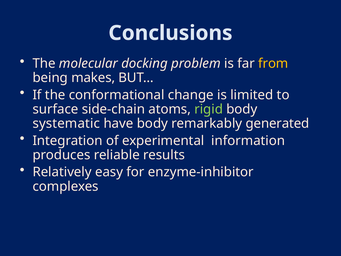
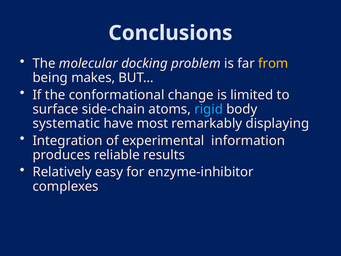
rigid colour: light green -> light blue (209, 109)
have body: body -> most (152, 123)
generated: generated -> displaying (277, 123)
